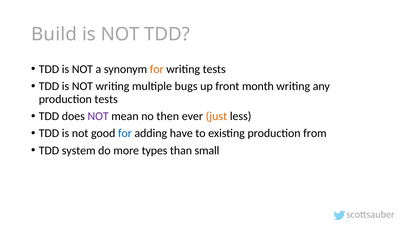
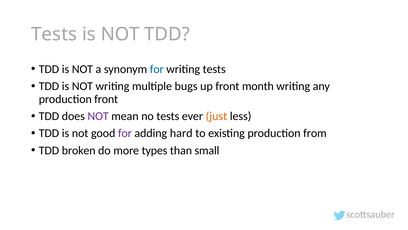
Build: Build -> Tests (54, 34)
for colour: orange -> blue (157, 69)
production tests: tests -> front (106, 99)
no then: then -> tests (168, 116)
for colour: blue -> purple (125, 133)
have: have -> hard (181, 133)
system: system -> broken (79, 150)
